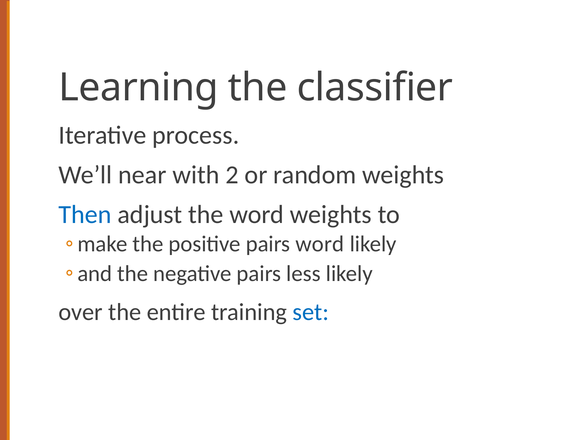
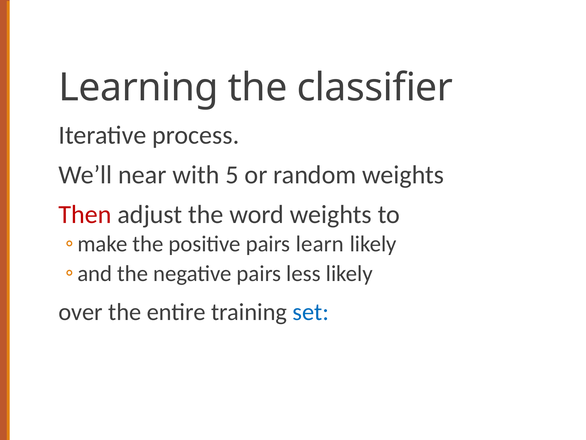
2: 2 -> 5 (232, 175)
Then colour: blue -> red (85, 214)
pairs word: word -> learn (320, 244)
